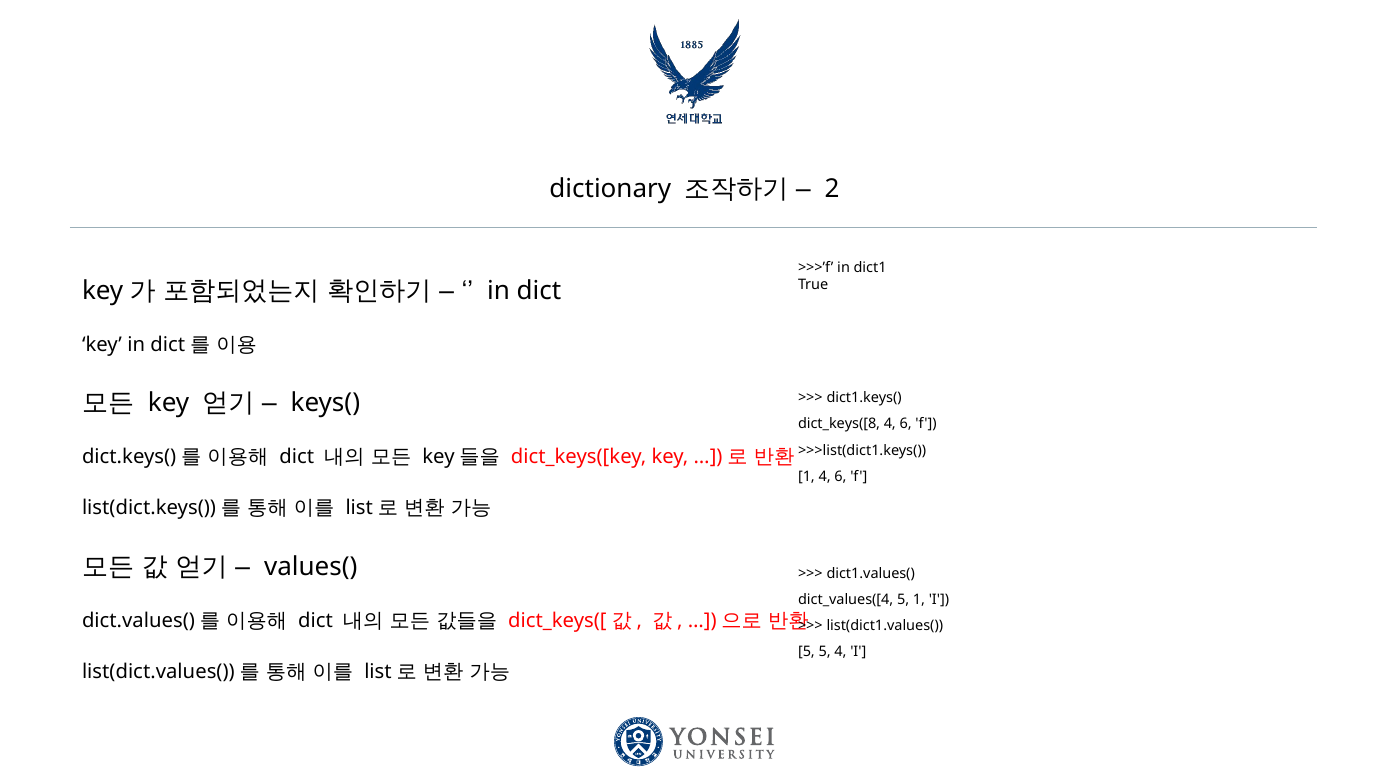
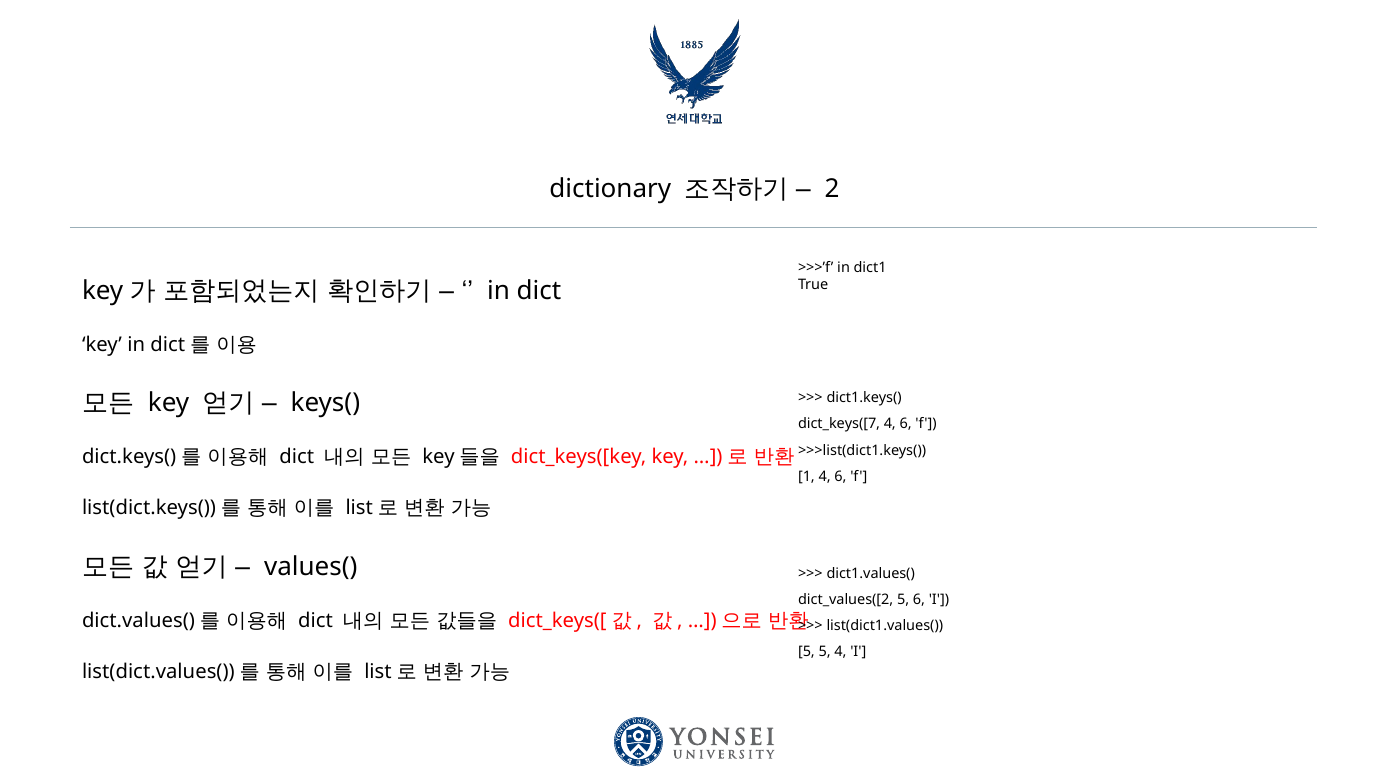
dict_keys([8: dict_keys([8 -> dict_keys([7 (839, 424)
dict_values([4: dict_values([4 -> dict_values([2 (846, 600)
5 1: 1 -> 6 (919, 600)
